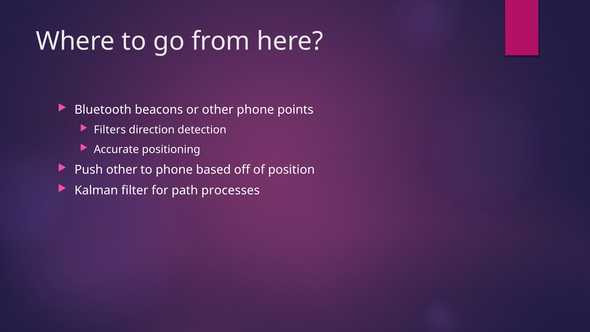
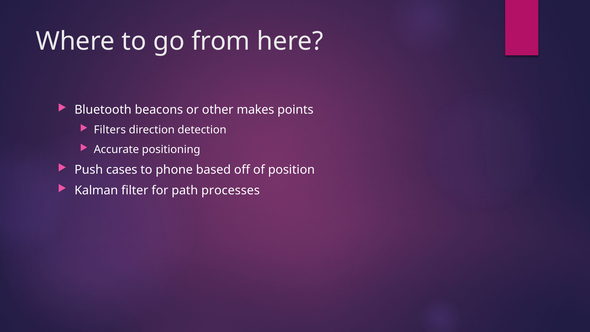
other phone: phone -> makes (255, 110)
Push other: other -> cases (122, 170)
